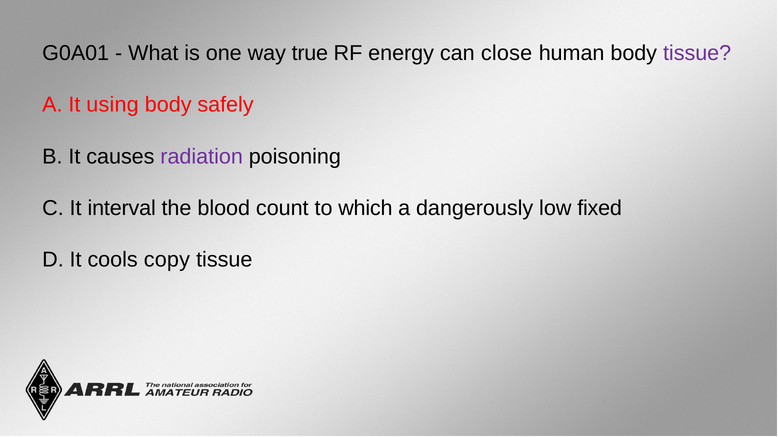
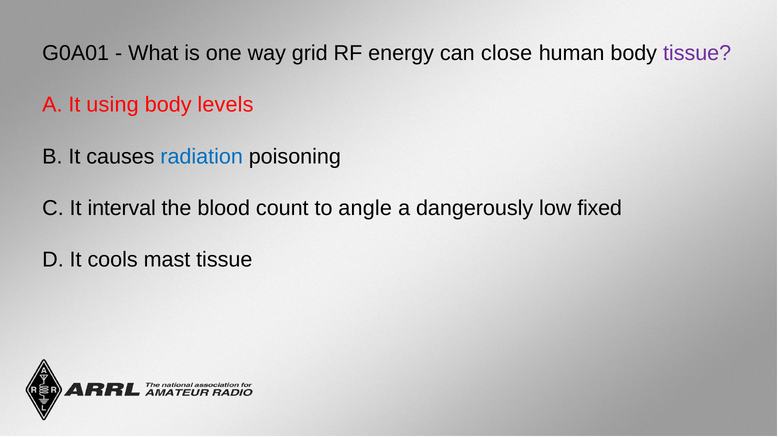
true: true -> grid (310, 53)
safely: safely -> levels (225, 105)
radiation colour: purple -> blue (202, 157)
which: which -> angle (365, 208)
copy: copy -> mast (167, 260)
